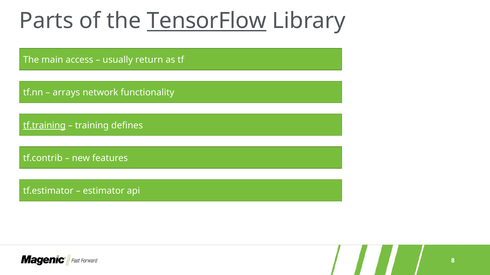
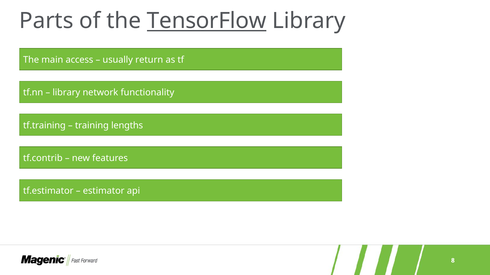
arrays: arrays -> library (66, 93)
tf.training underline: present -> none (44, 126)
defines: defines -> lengths (127, 126)
